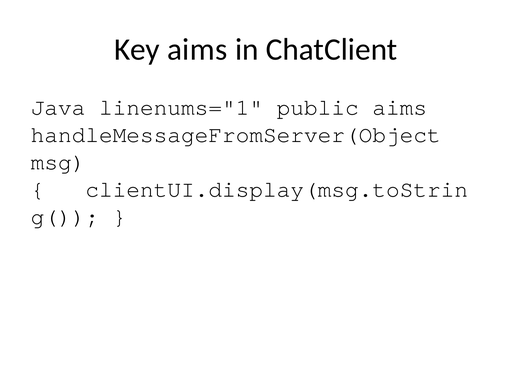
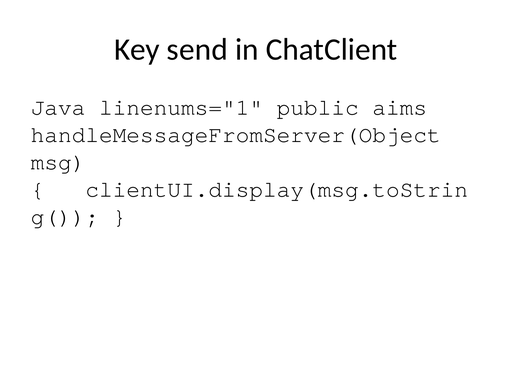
Key aims: aims -> send (197, 50)
